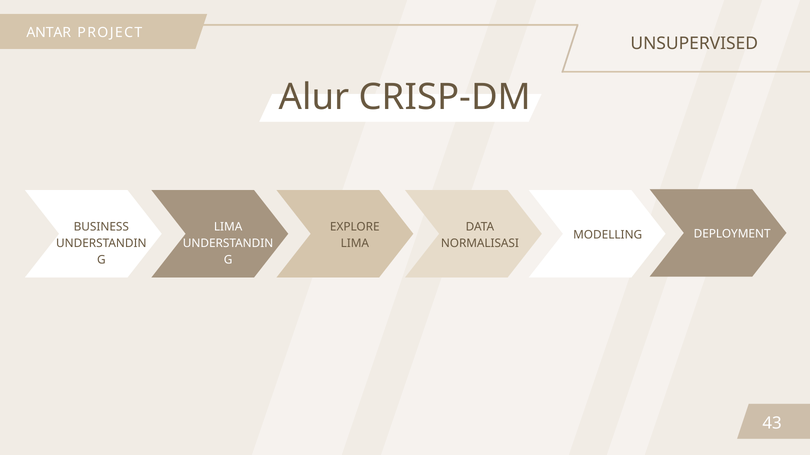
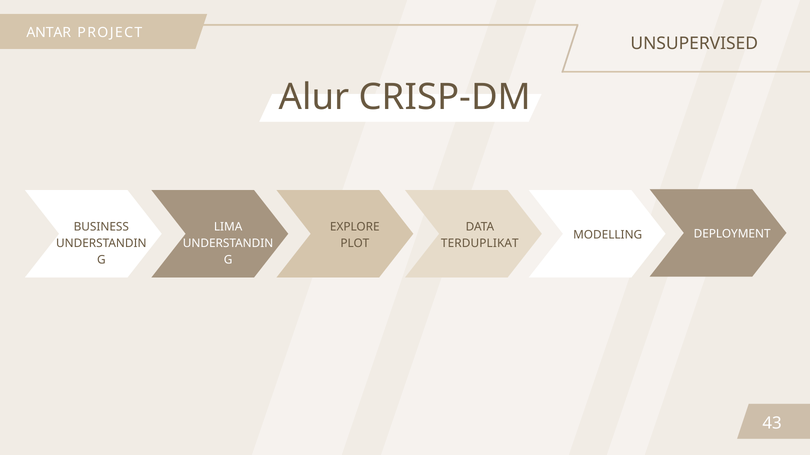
LIMA: LIMA -> PLOT (355, 244)
NORMALISASI: NORMALISASI -> TERDUPLIKAT (480, 244)
